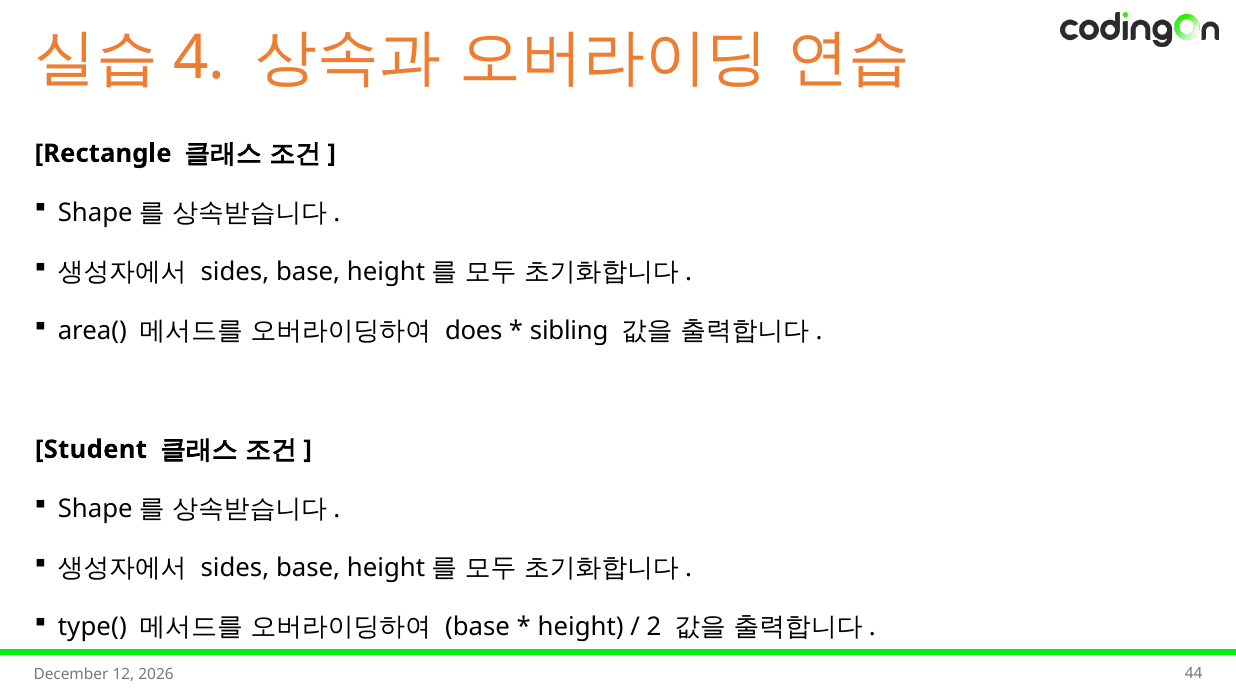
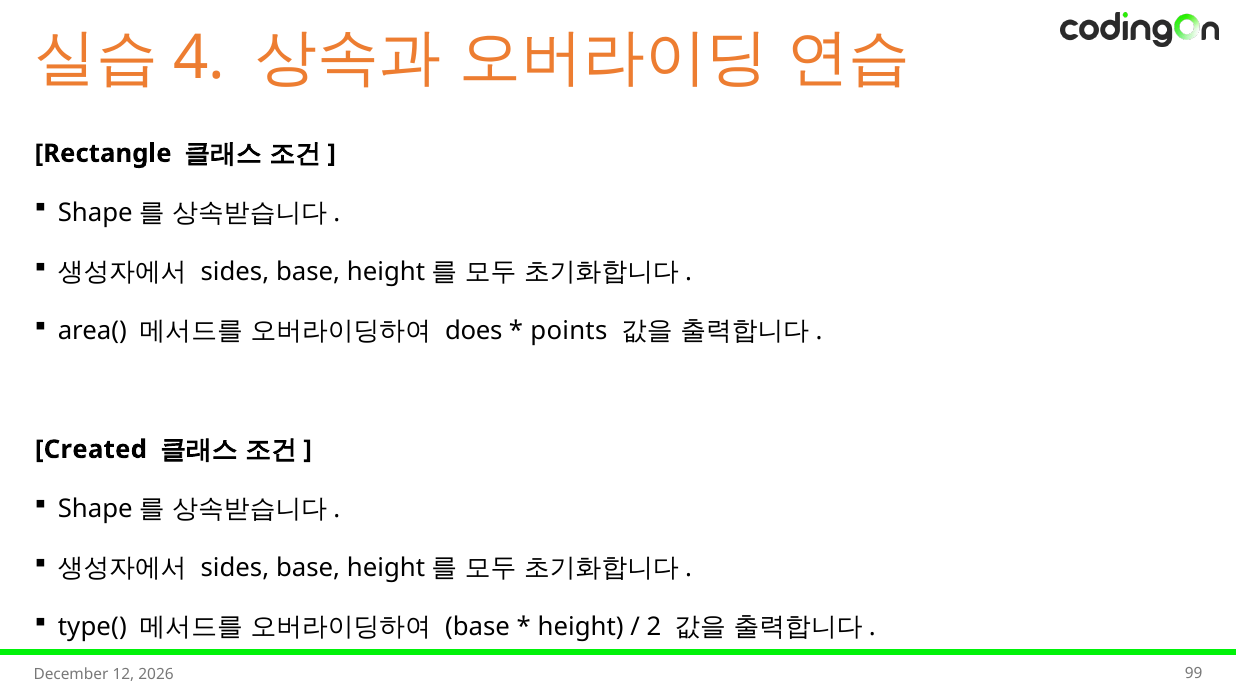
sibling: sibling -> points (569, 331)
Student: Student -> Created (91, 450)
44: 44 -> 99 (1194, 673)
